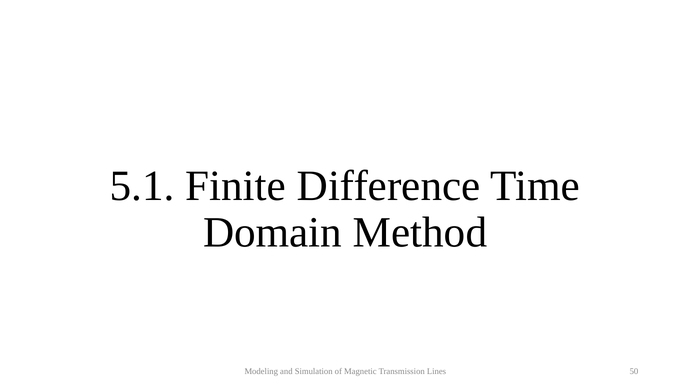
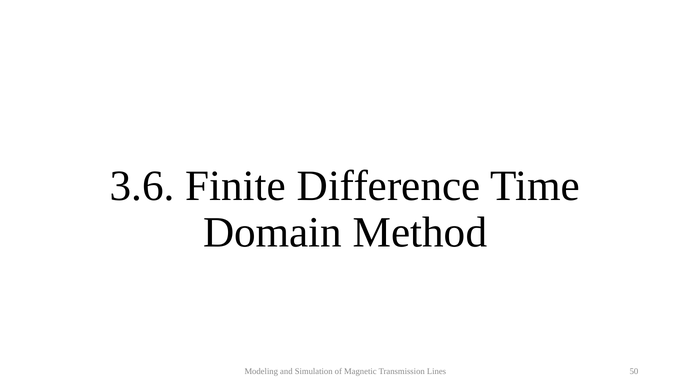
5.1: 5.1 -> 3.6 (142, 186)
